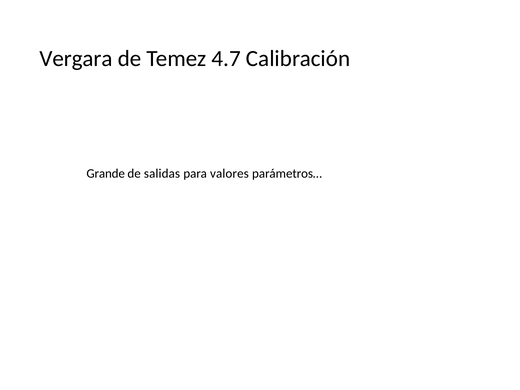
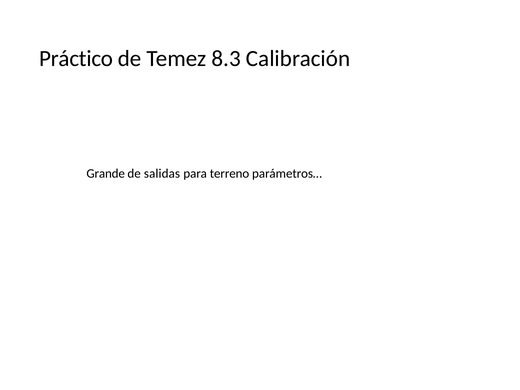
Vergara: Vergara -> Práctico (76, 58)
4.7: 4.7 -> 8.3 (226, 58)
valores: valores -> terreno (230, 173)
